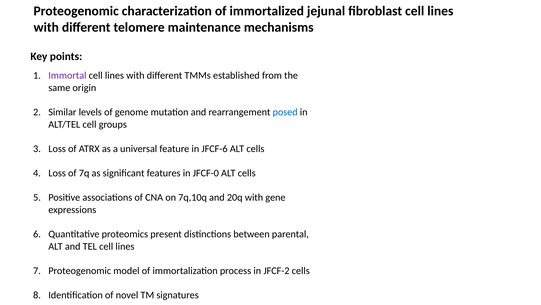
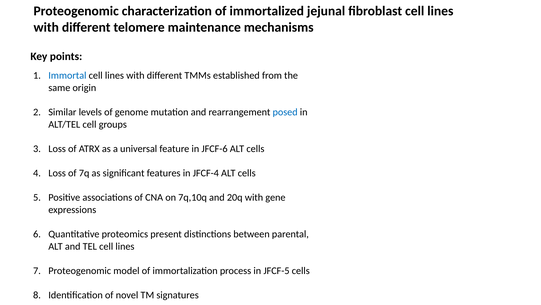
Immortal colour: purple -> blue (67, 75)
JFCF-0: JFCF-0 -> JFCF-4 (206, 173)
JFCF-2: JFCF-2 -> JFCF-5 (276, 270)
